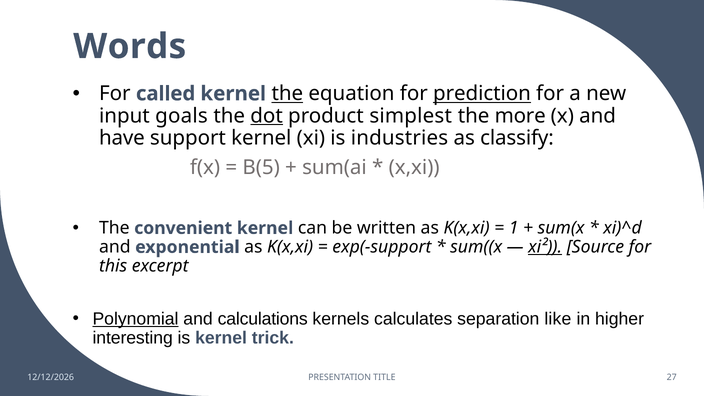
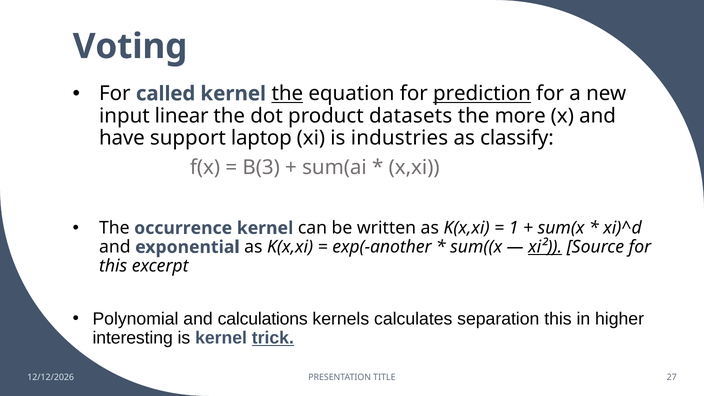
Words: Words -> Voting (130, 46)
goals: goals -> linear (182, 116)
dot underline: present -> none (267, 116)
simplest: simplest -> datasets (411, 116)
support kernel: kernel -> laptop (261, 138)
B(5: B(5 -> B(3 (261, 167)
convenient: convenient -> occurrence (183, 228)
exp(-support: exp(-support -> exp(-another (382, 247)
Polynomial underline: present -> none (136, 319)
separation like: like -> this (558, 319)
trick underline: none -> present (273, 338)
